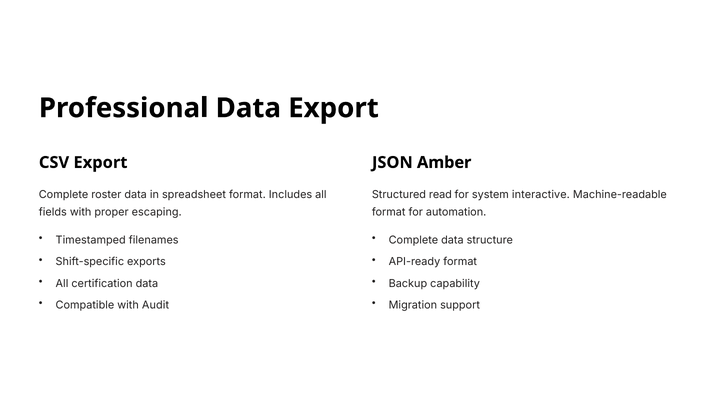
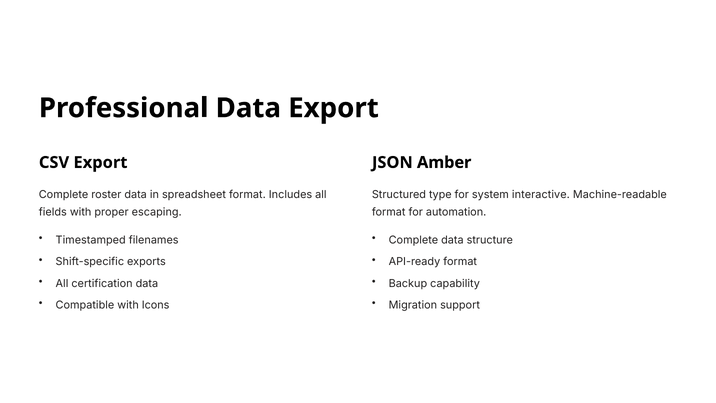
read: read -> type (440, 194)
Audit: Audit -> Icons (156, 305)
